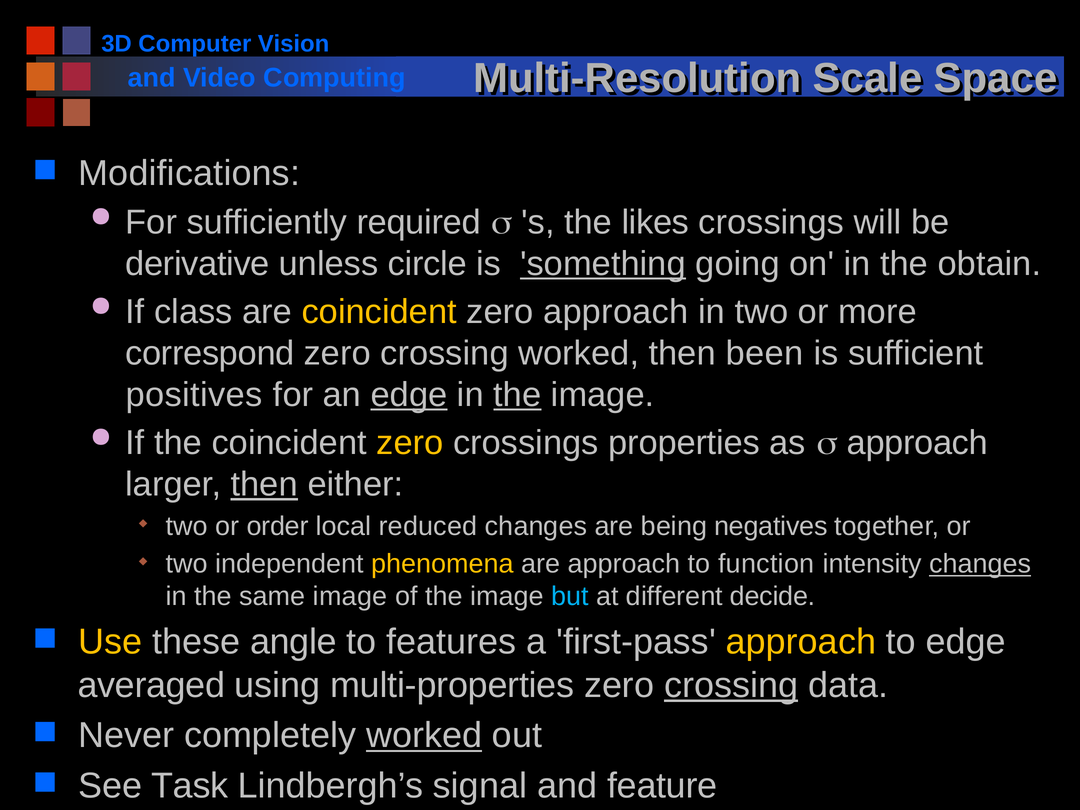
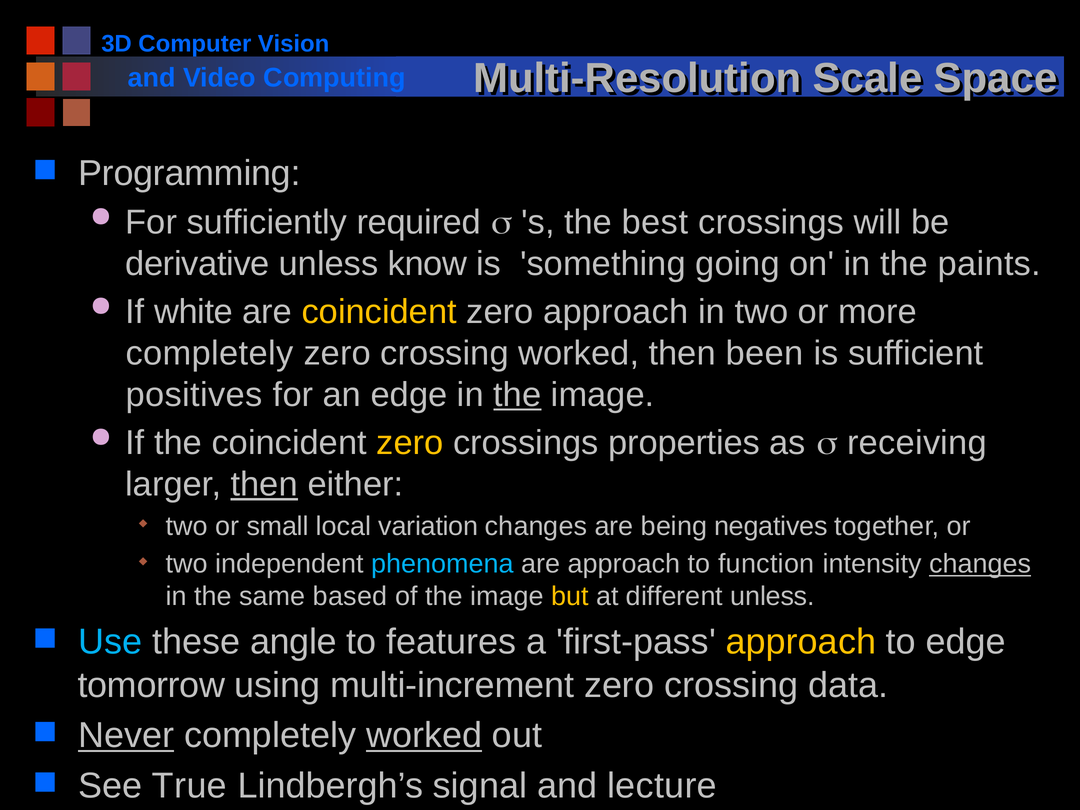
Modifications: Modifications -> Programming (189, 173)
likes: likes -> best (655, 222)
circle: circle -> know (427, 264)
something underline: present -> none (603, 264)
obtain: obtain -> paints (989, 264)
class: class -> white (194, 312)
correspond: correspond -> completely (210, 353)
edge underline: present -> none (409, 395)
s approach: approach -> receiving (917, 443)
order: order -> small (278, 526)
reduced: reduced -> variation (428, 526)
phenomena colour: yellow -> light blue (443, 564)
same image: image -> based (350, 596)
but colour: light blue -> yellow (570, 596)
different decide: decide -> unless (773, 596)
Use colour: yellow -> light blue (110, 642)
averaged: averaged -> tomorrow (151, 685)
multi-properties: multi-properties -> multi-increment (452, 685)
crossing underline: present -> none (731, 685)
Never underline: none -> present (126, 736)
Task: Task -> True (189, 786)
feature: feature -> lecture (662, 786)
